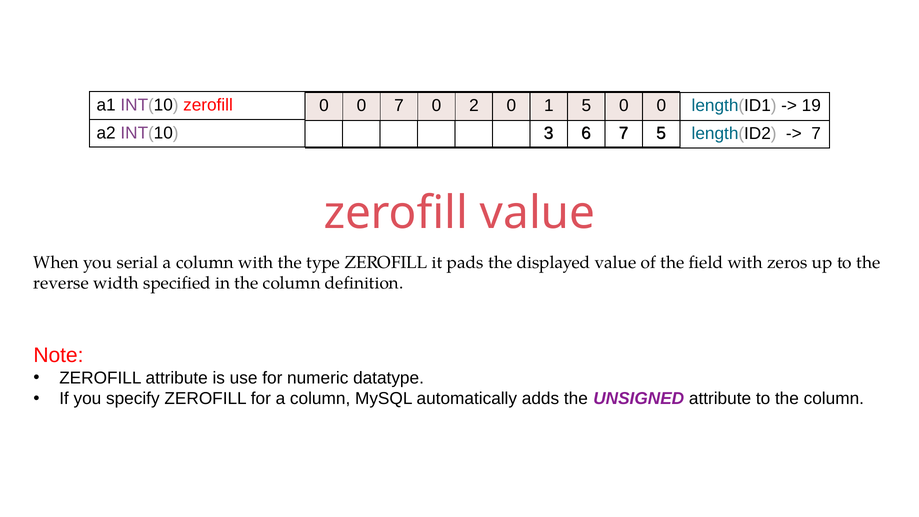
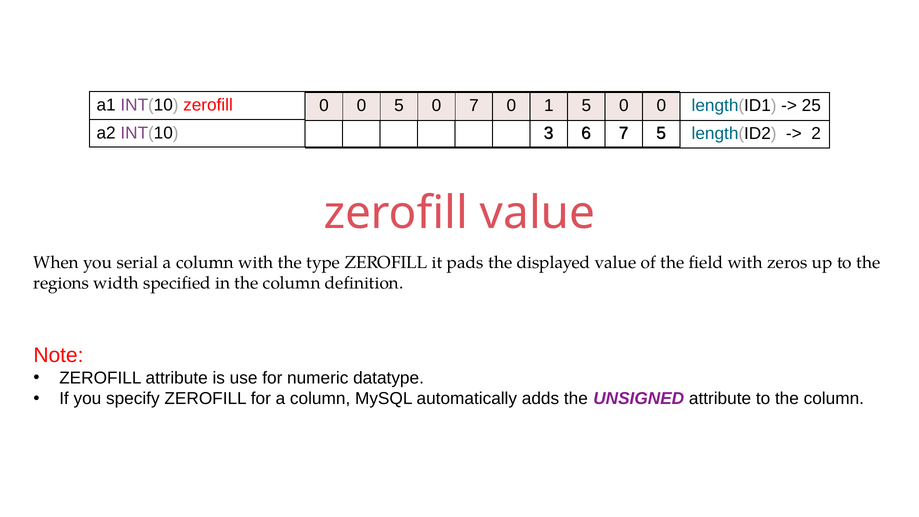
0 7: 7 -> 5 (399, 106)
0 2: 2 -> 7 (474, 106)
19: 19 -> 25 (811, 106)
7: 7 -> 2 (816, 134)
reverse: reverse -> regions (61, 283)
